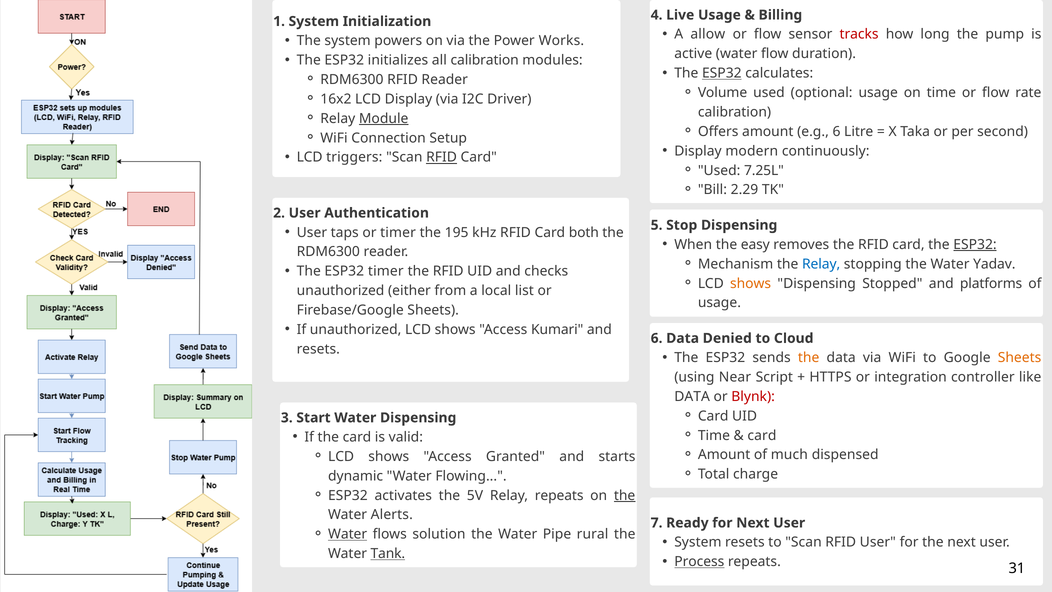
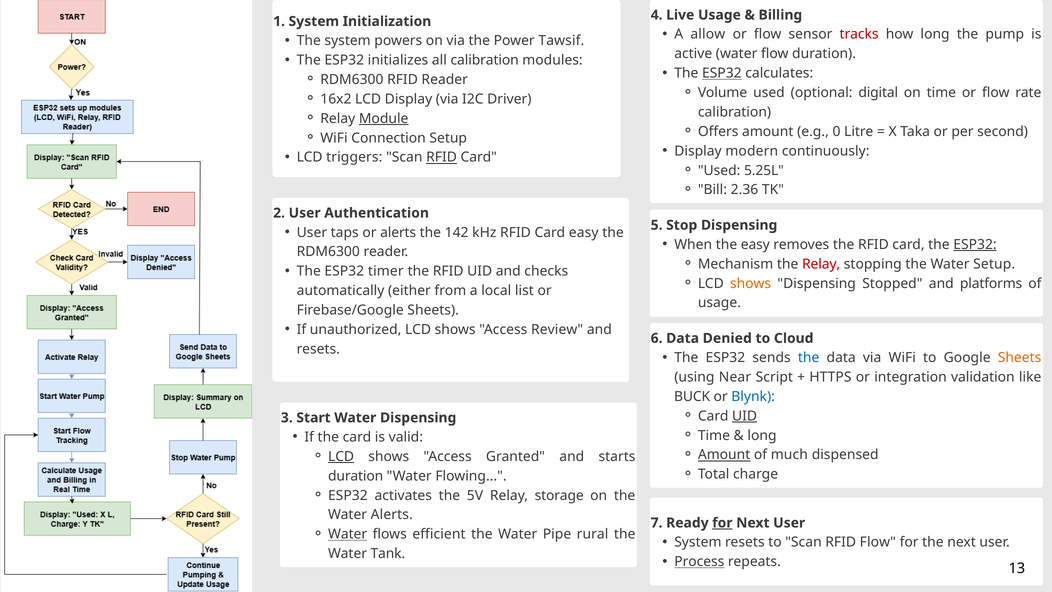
Works: Works -> Tawsif (561, 41)
optional usage: usage -> digital (878, 93)
e.g 6: 6 -> 0 (836, 132)
7.25L: 7.25L -> 5.25L (764, 170)
2.29: 2.29 -> 2.36 (744, 190)
or timer: timer -> alerts (398, 232)
195: 195 -> 142 (457, 232)
Card both: both -> easy (584, 232)
Relay colour: blue -> red (821, 264)
Water Yadav: Yadav -> Setup (994, 264)
unauthorized: unauthorized -> automatically (341, 291)
Kumari: Kumari -> Review (557, 329)
the colour: orange -> blue (809, 358)
controller: controller -> validation (983, 377)
DATA: DATA -> BUCK (692, 396)
Blynk colour: red -> blue (753, 396)
UID underline: none -> present (745, 416)
card: card -> long (762, 435)
Amount underline: none -> present (724, 455)
LCD underline: none -> present (341, 456)
dynamic: dynamic -> duration (356, 476)
Relay repeats: repeats -> storage (559, 495)
the underline: present -> none (625, 495)
for underline: none -> present (722, 523)
solution: solution -> efficient (439, 534)
RFID User: User -> Flow (878, 542)
Tank underline: present -> none (388, 554)
31: 31 -> 13 (1017, 568)
